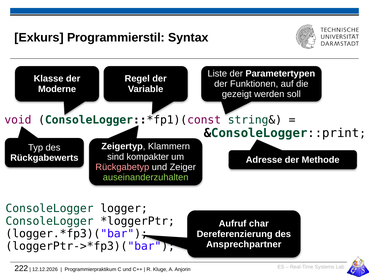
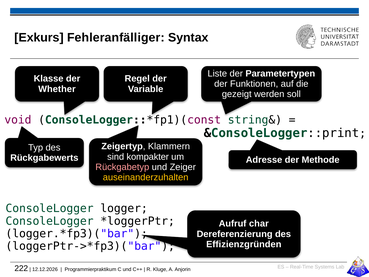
Programmierstil: Programmierstil -> Fehleranfälliger (116, 37)
Moderne: Moderne -> Whether (57, 89)
auseinanderzuhalten colour: light green -> yellow (146, 177)
Ansprechpartner: Ansprechpartner -> Effizienzgründen (244, 244)
